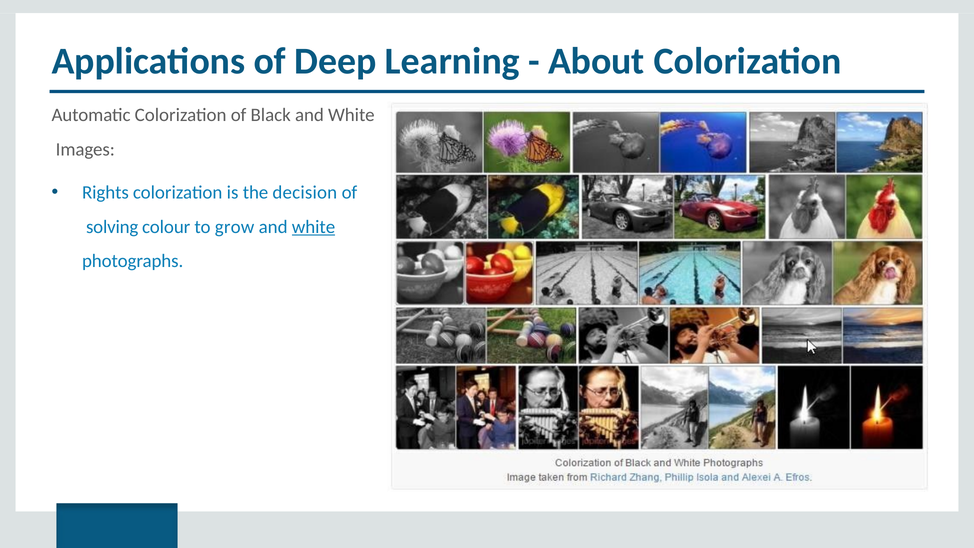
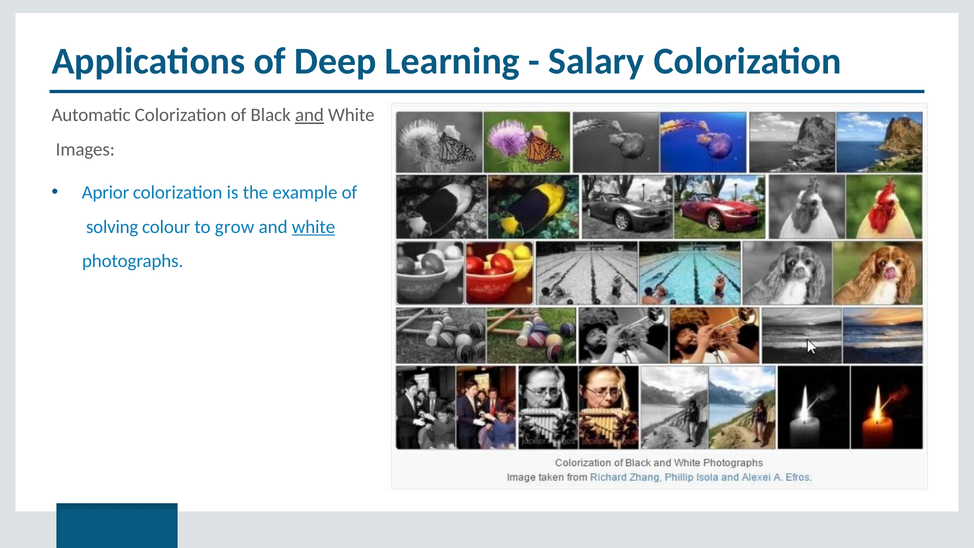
About: About -> Salary (596, 61)
and underline: none -> present (309, 115)
Rights: Rights -> Aprior (106, 193)
decision: decision -> example (305, 193)
